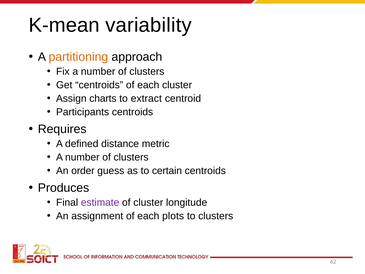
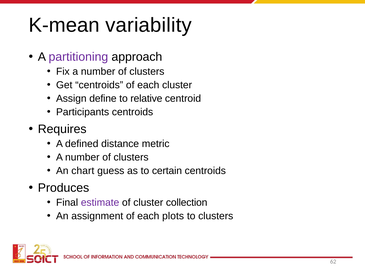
partitioning colour: orange -> purple (78, 57)
charts: charts -> define (103, 98)
extract: extract -> relative (146, 98)
order: order -> chart (83, 171)
longitude: longitude -> collection (187, 202)
